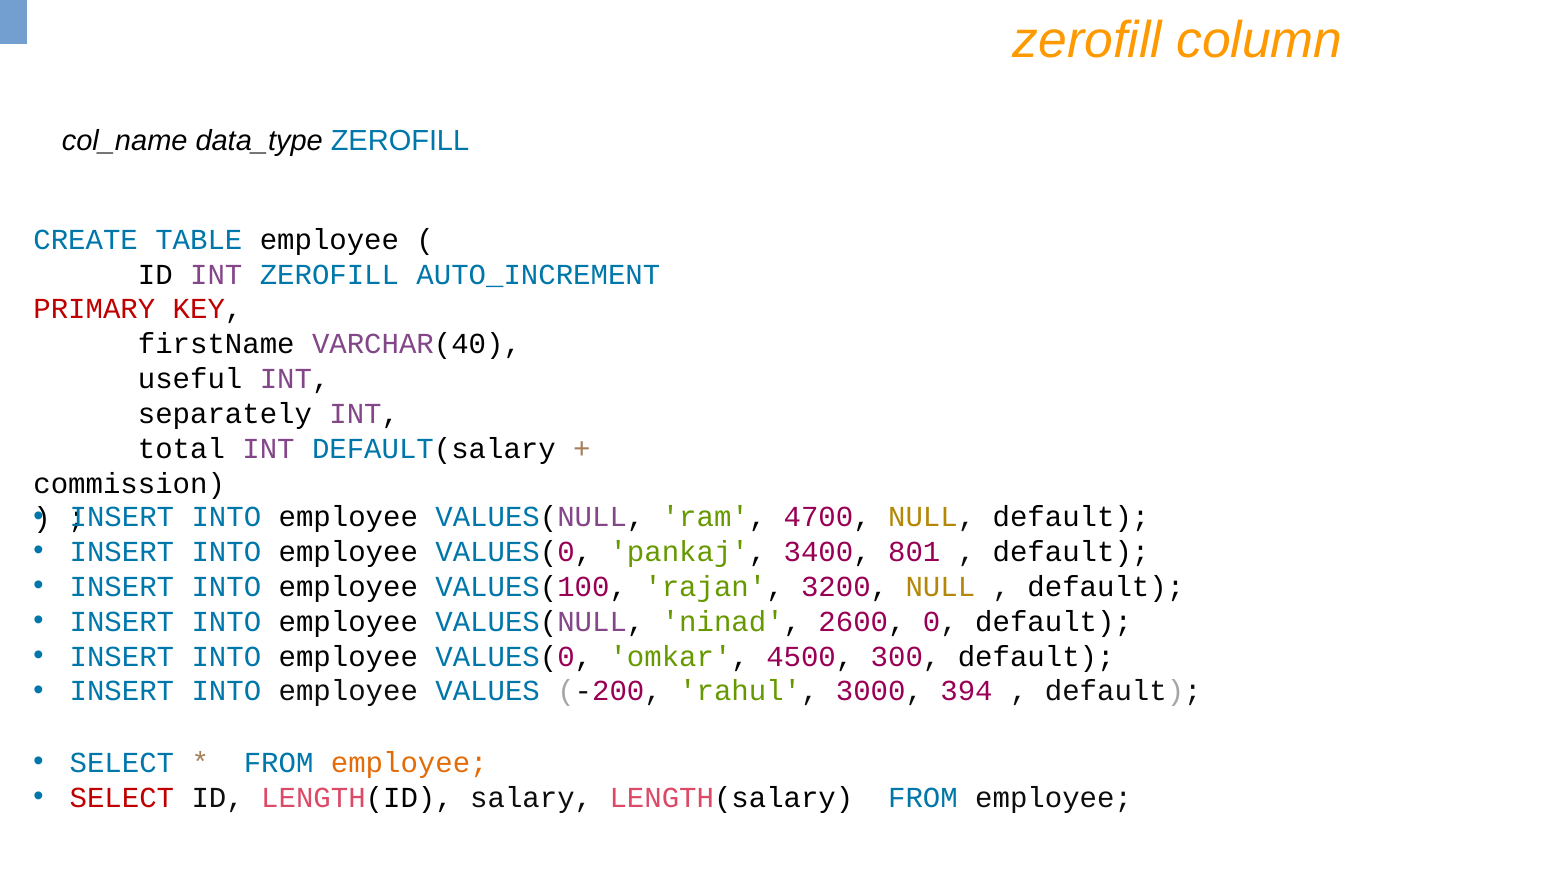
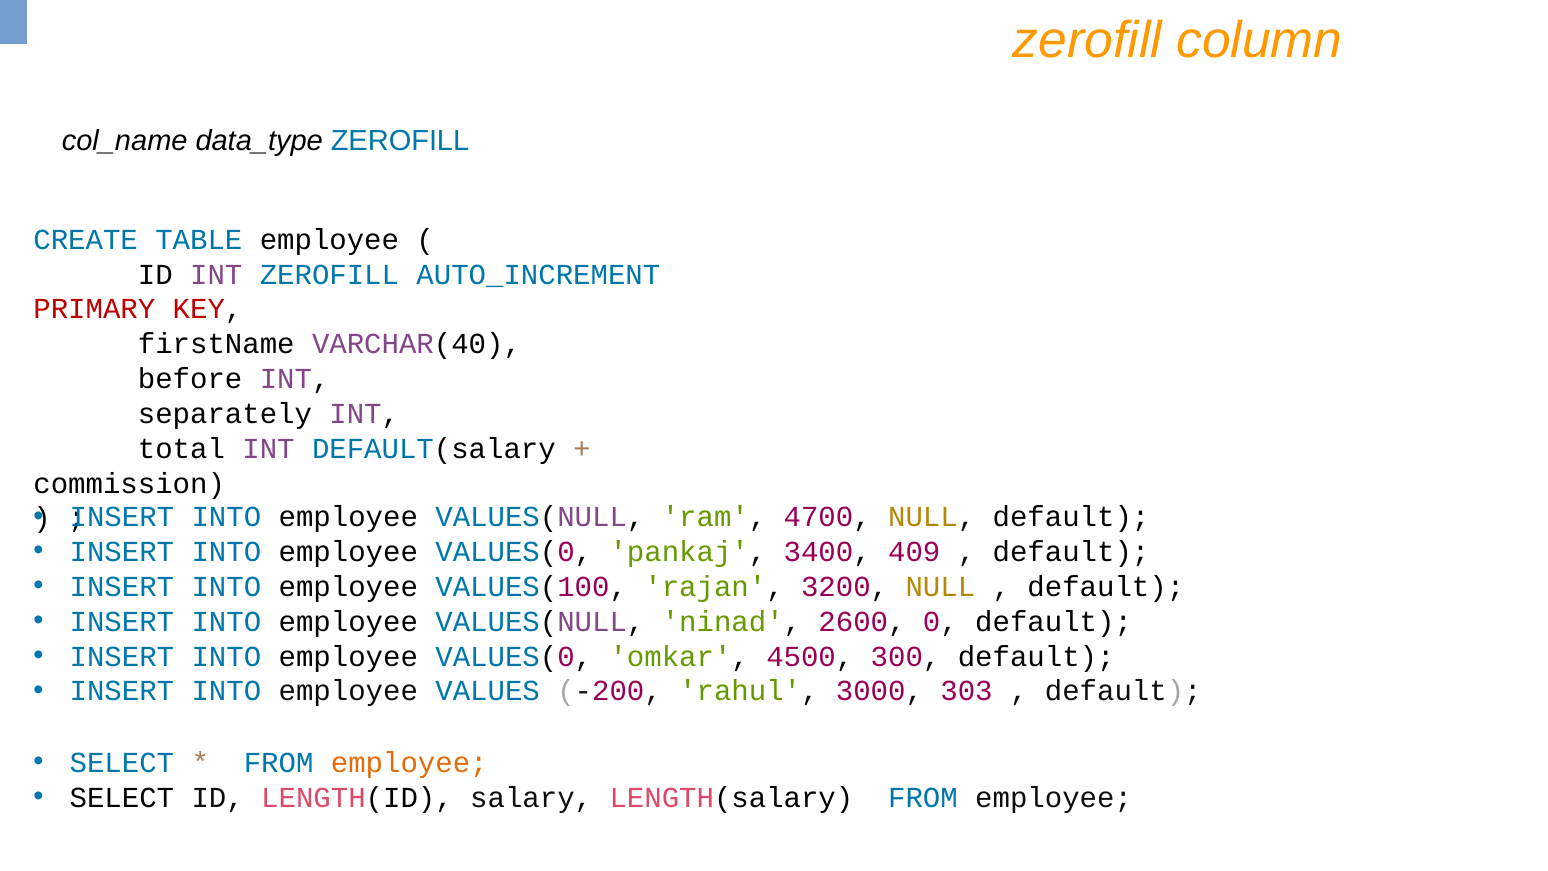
useful: useful -> before (190, 379)
801: 801 -> 409 (914, 552)
394: 394 -> 303 (967, 691)
SELECT colour: red -> black (122, 797)
